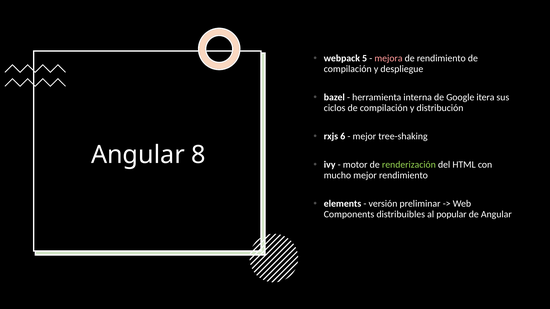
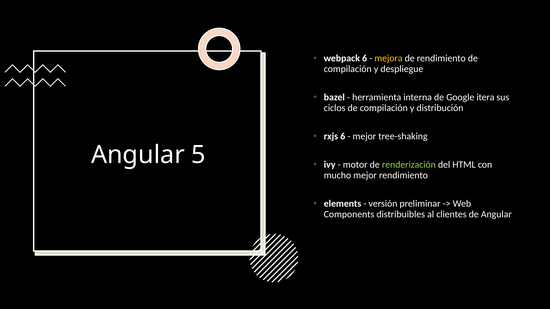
webpack 5: 5 -> 6 (365, 58)
mejora colour: pink -> yellow (388, 58)
8: 8 -> 5 (199, 155)
popular: popular -> clientes (451, 215)
